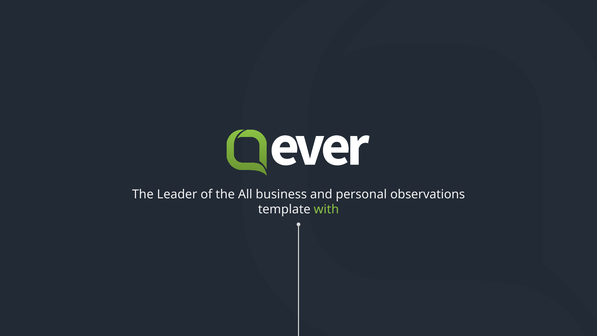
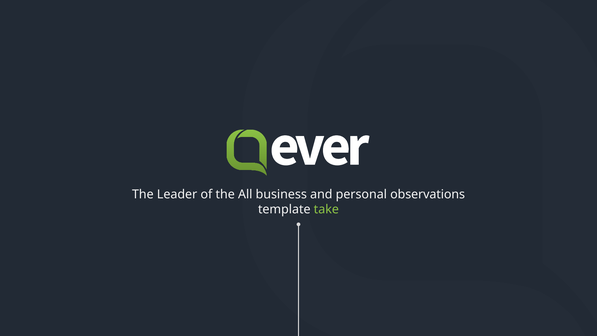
with: with -> take (326, 209)
